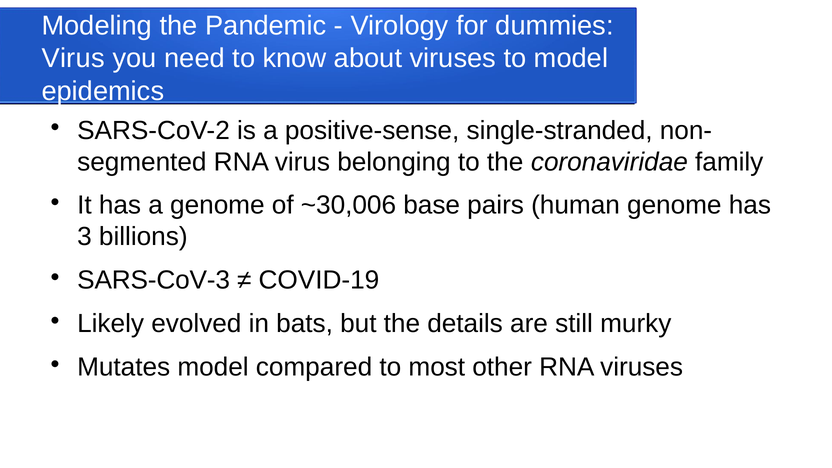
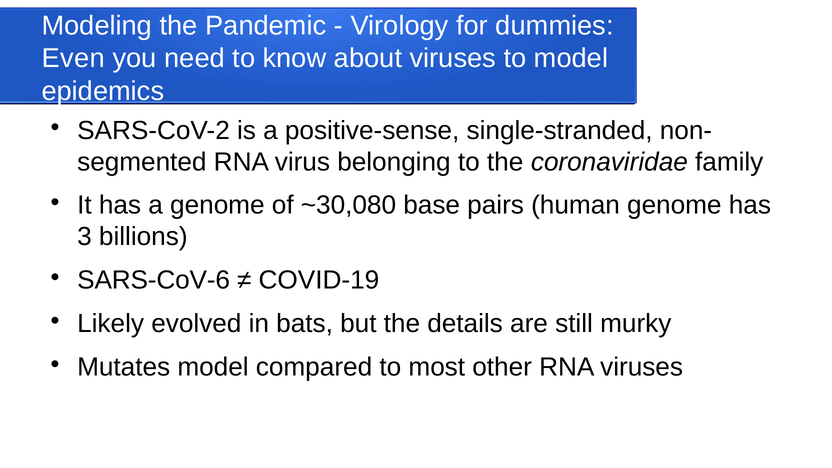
Virus: Virus -> Even (73, 58)
~30,006: ~30,006 -> ~30,080 (348, 205)
SARS-CoV-3: SARS-CoV-3 -> SARS-CoV-6 (154, 280)
